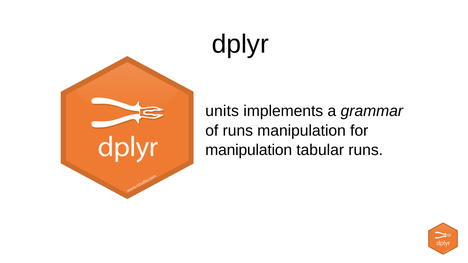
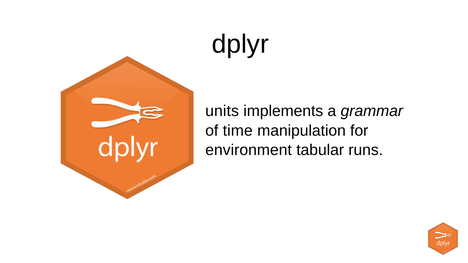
of runs: runs -> time (238, 131)
manipulation: manipulation -> environment (249, 150)
